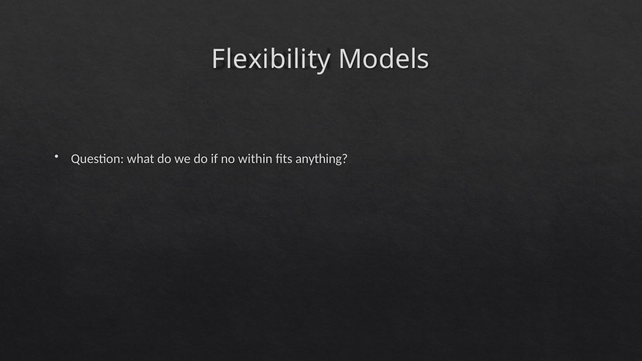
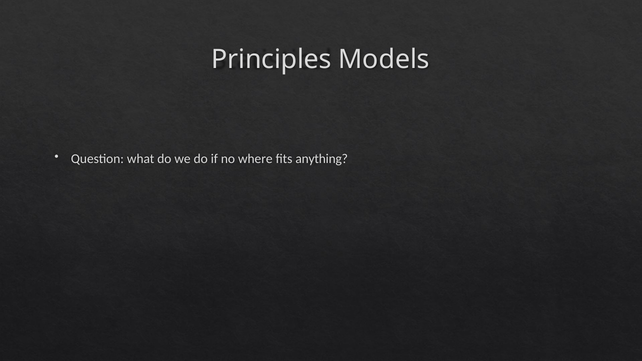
Flexibility: Flexibility -> Principles (271, 60)
within: within -> where (255, 159)
